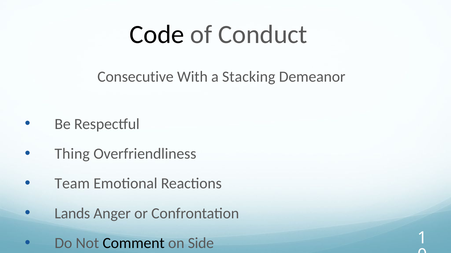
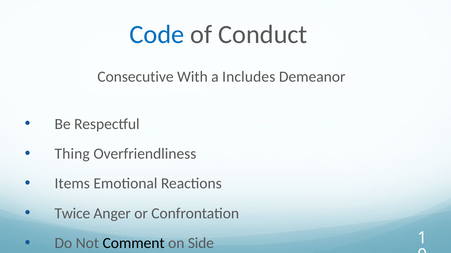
Code colour: black -> blue (157, 35)
Stacking: Stacking -> Includes (249, 77)
Team: Team -> Items (72, 184)
Lands: Lands -> Twice (72, 214)
